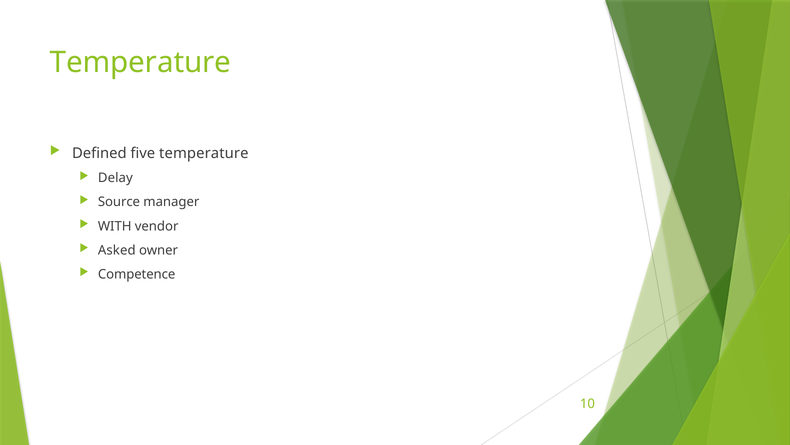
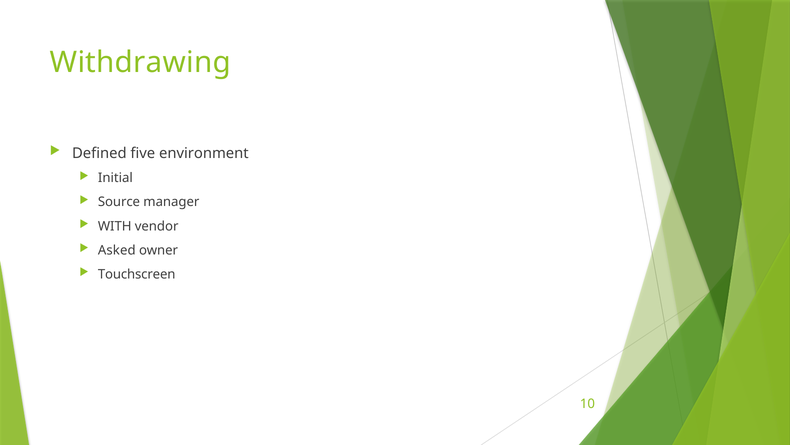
Temperature: Temperature -> Withdrawing (140, 62)
five temperature: temperature -> environment (204, 153)
Delay: Delay -> Initial (115, 178)
Competence: Competence -> Touchscreen (137, 274)
